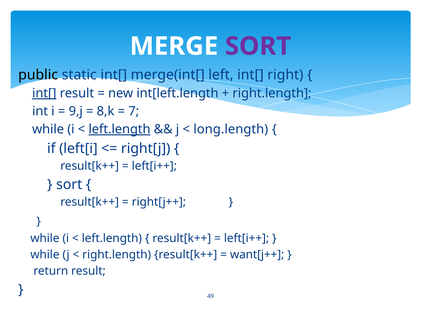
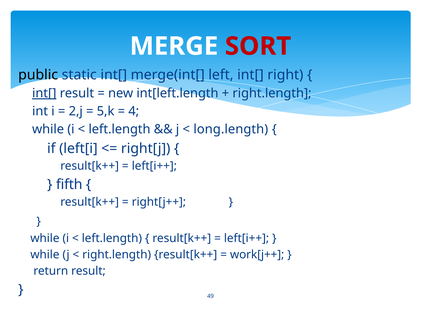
SORT colour: purple -> red (258, 46)
9,j: 9,j -> 2,j (76, 111)
8,k: 8,k -> 5,k (106, 111)
7: 7 -> 4 (134, 111)
left.length underline: present -> none (120, 129)
sort: sort -> fifth (69, 184)
want[j++: want[j++ -> work[j++ (257, 254)
